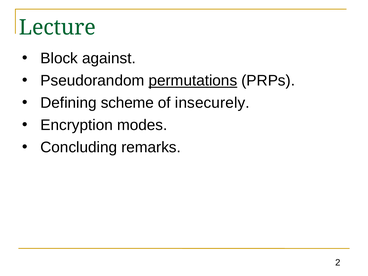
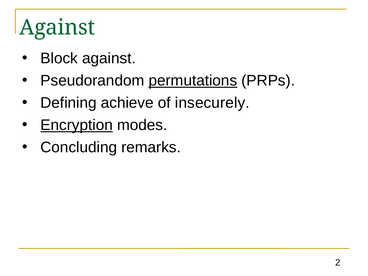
Lecture: Lecture -> Against (57, 27)
scheme: scheme -> achieve (127, 103)
Encryption underline: none -> present (77, 125)
